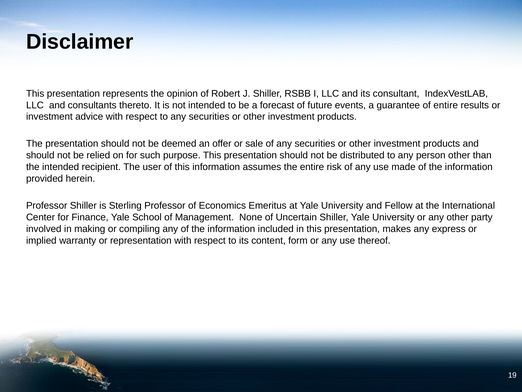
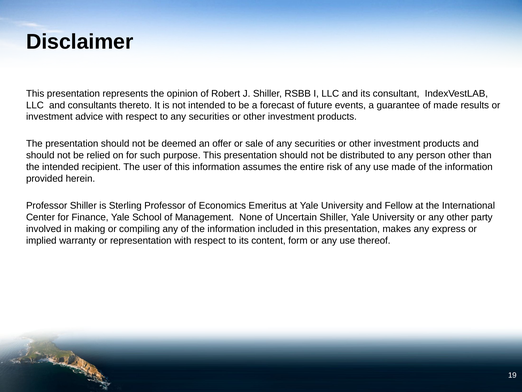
of entire: entire -> made (446, 105)
